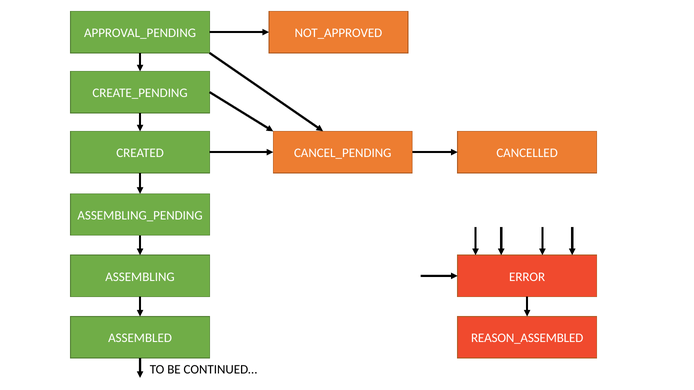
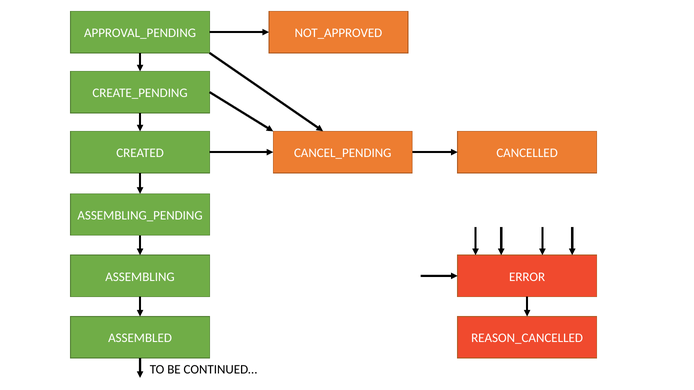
REASON_ASSEMBLED: REASON_ASSEMBLED -> REASON_CANCELLED (527, 338)
